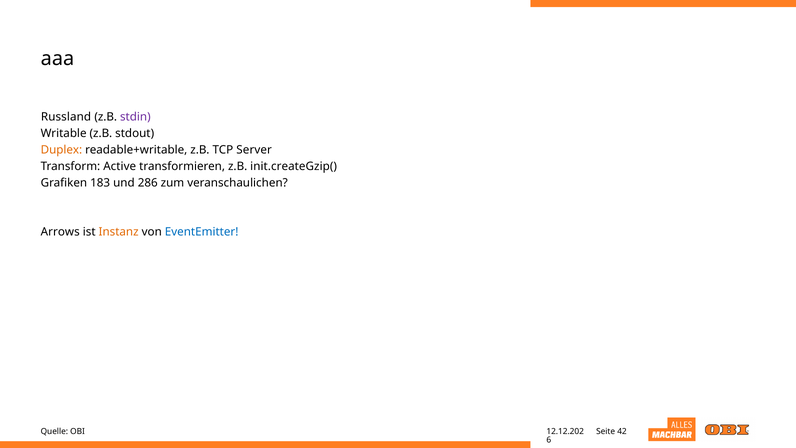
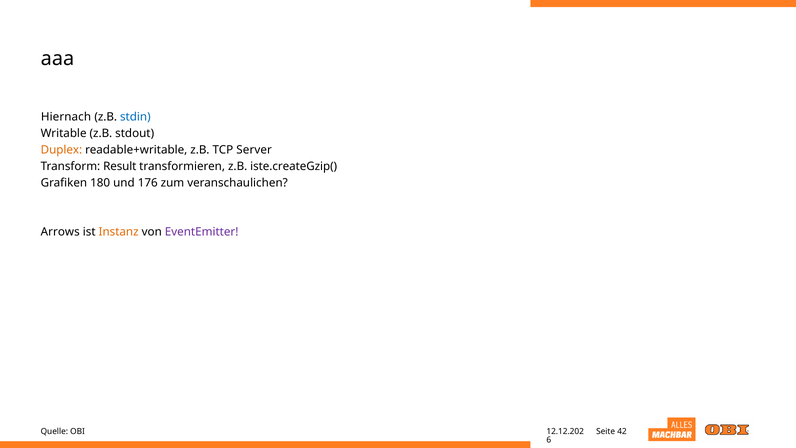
Russland: Russland -> Hiernach (66, 117)
stdin colour: purple -> blue (135, 117)
Active: Active -> Result (120, 166)
init.createGzip(: init.createGzip( -> iste.createGzip( (294, 166)
183: 183 -> 180 (100, 183)
286: 286 -> 176 (148, 183)
EventEmitter colour: blue -> purple (202, 232)
